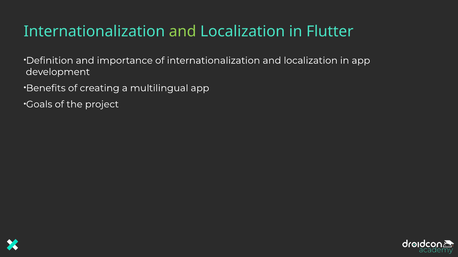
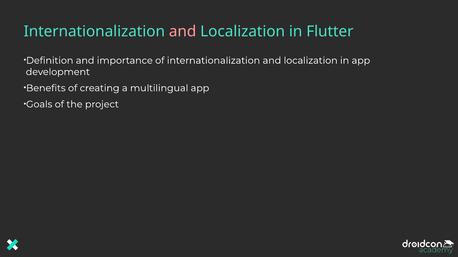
and colour: light green -> pink (183, 32)
